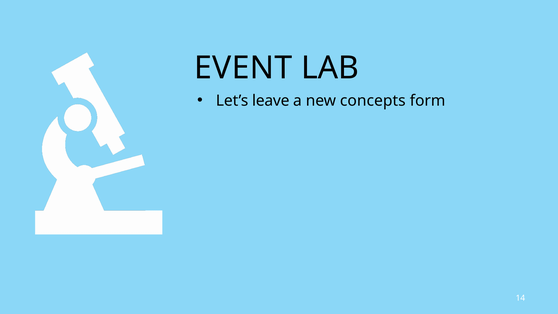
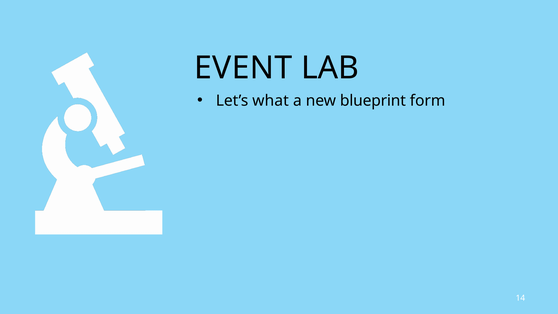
leave: leave -> what (271, 101)
concepts: concepts -> blueprint (373, 101)
